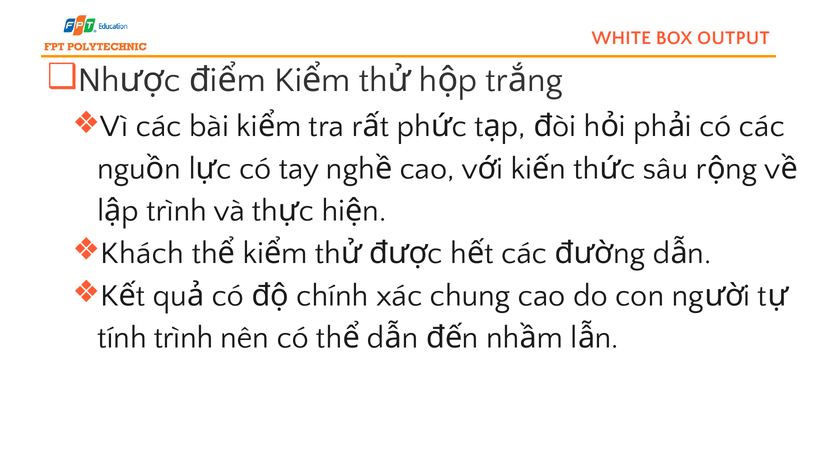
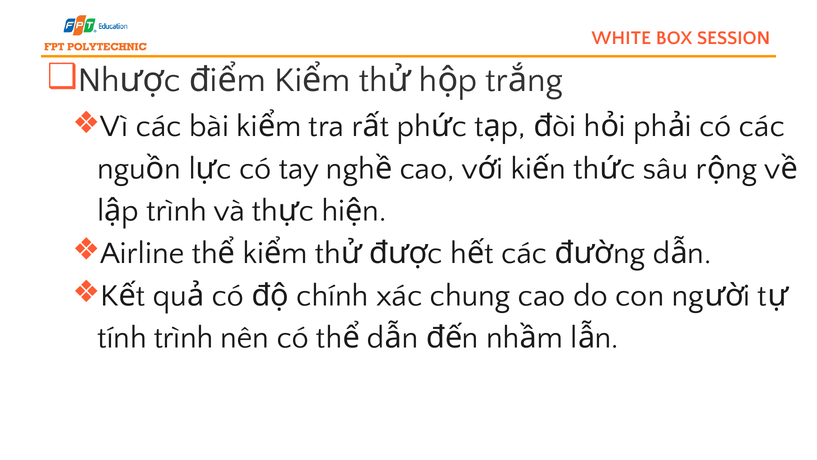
OUTPUT: OUTPUT -> SESSION (734, 38)
Khách: Khách -> Airline (142, 253)
